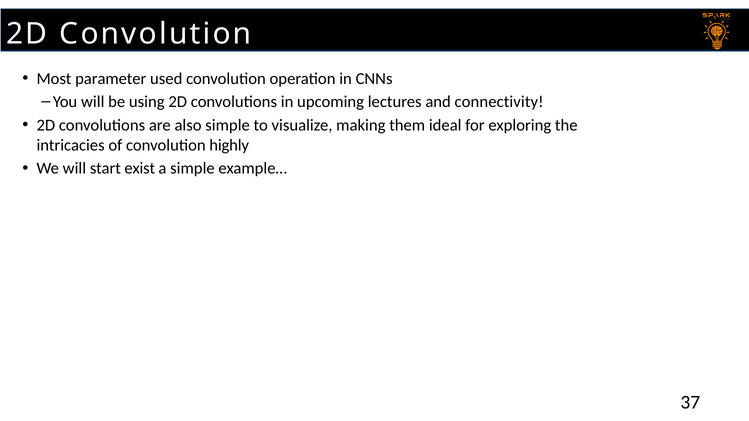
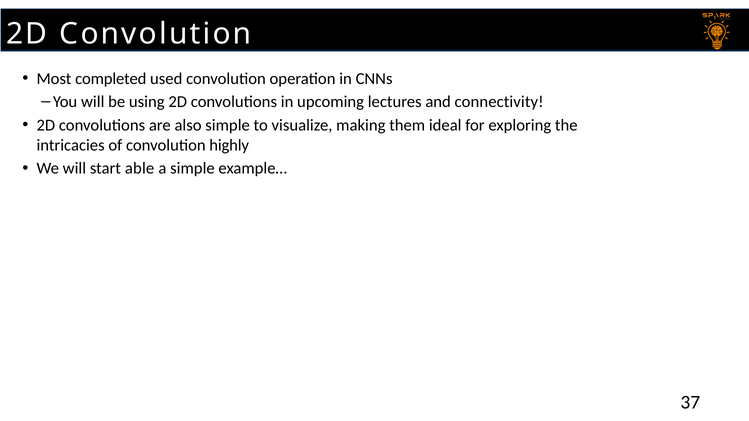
parameter: parameter -> completed (111, 79)
exist: exist -> able (140, 169)
